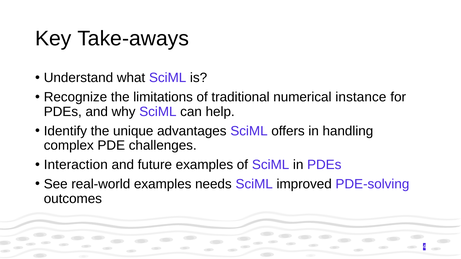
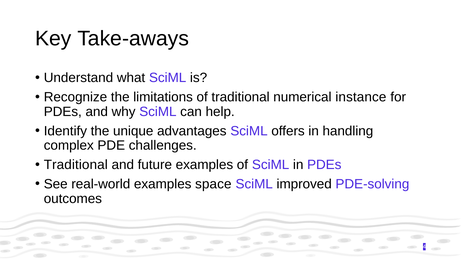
Interaction: Interaction -> Traditional (76, 165)
needs: needs -> space (213, 184)
